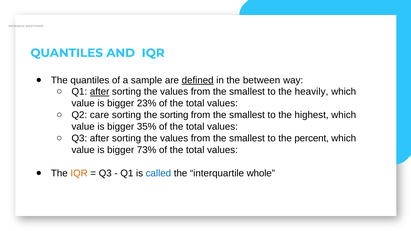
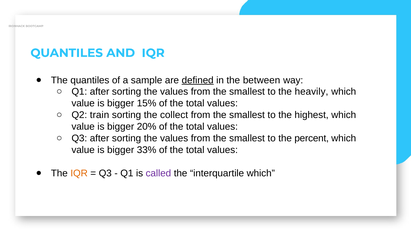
after underline: present -> none (100, 92)
23%: 23% -> 15% (147, 104)
care: care -> train (100, 115)
the sorting: sorting -> collect (174, 115)
35%: 35% -> 20% (147, 127)
73%: 73% -> 33% (147, 150)
called colour: blue -> purple (158, 173)
interquartile whole: whole -> which (261, 173)
